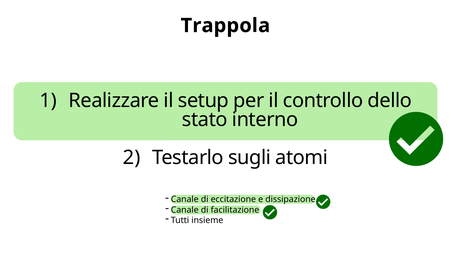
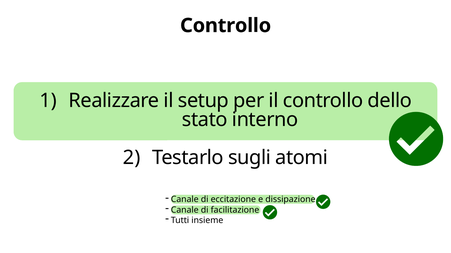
Trappola: Trappola -> Controllo (226, 26)
